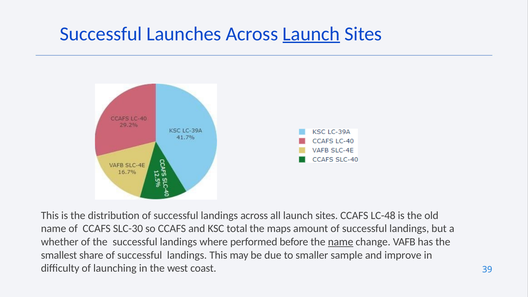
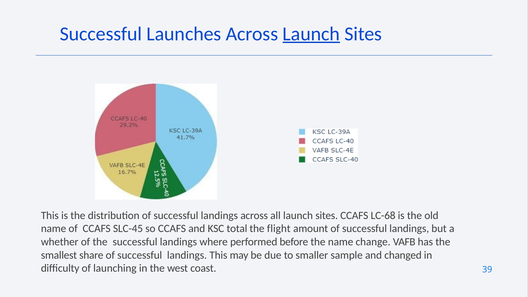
LC-48: LC-48 -> LC-68 (383, 215)
SLC-30: SLC-30 -> SLC-45 (128, 229)
maps: maps -> flight (279, 229)
name underline: present -> none (341, 242)
improve: improve -> changed (403, 255)
